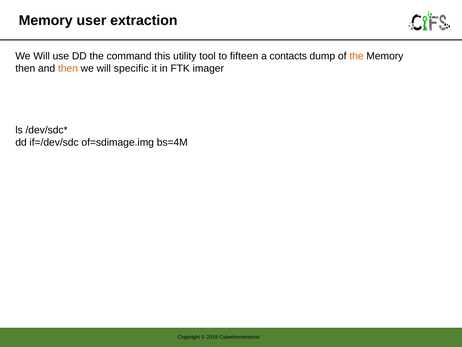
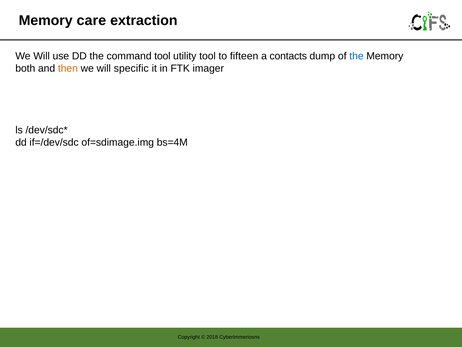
user: user -> care (91, 20)
command this: this -> tool (162, 56)
the colour: orange -> blue (356, 56)
then: then -> both (25, 68)
